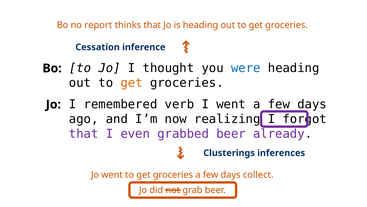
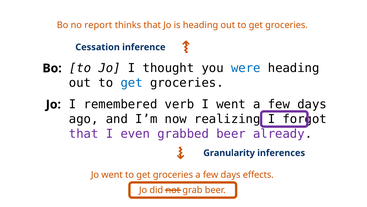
get colour: orange -> blue (132, 83)
Clusterings: Clusterings -> Granularity (229, 153)
collect: collect -> effects (258, 174)
